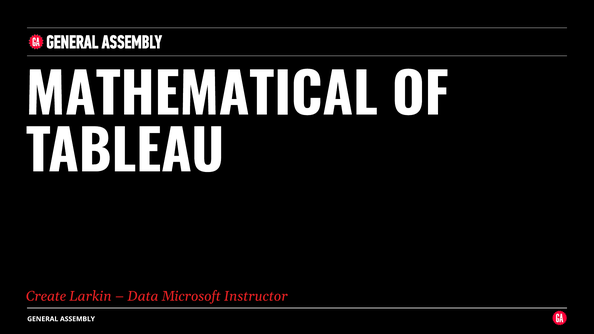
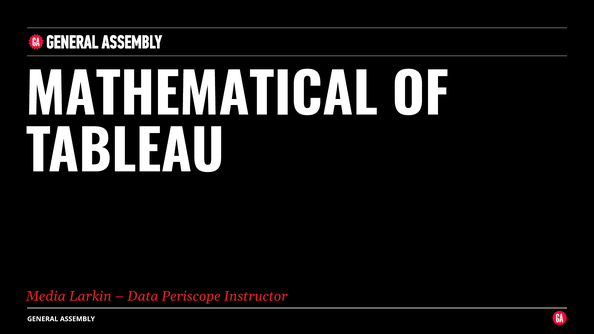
Create: Create -> Media (46, 296)
Microsoft: Microsoft -> Periscope (191, 296)
